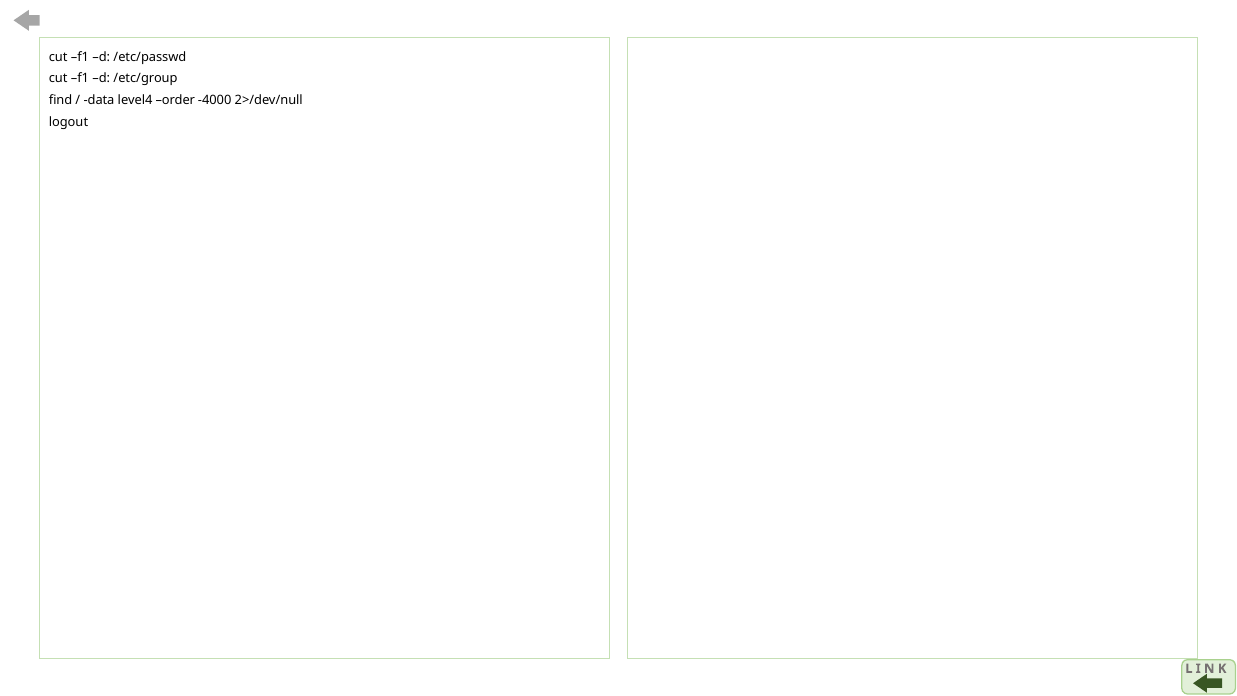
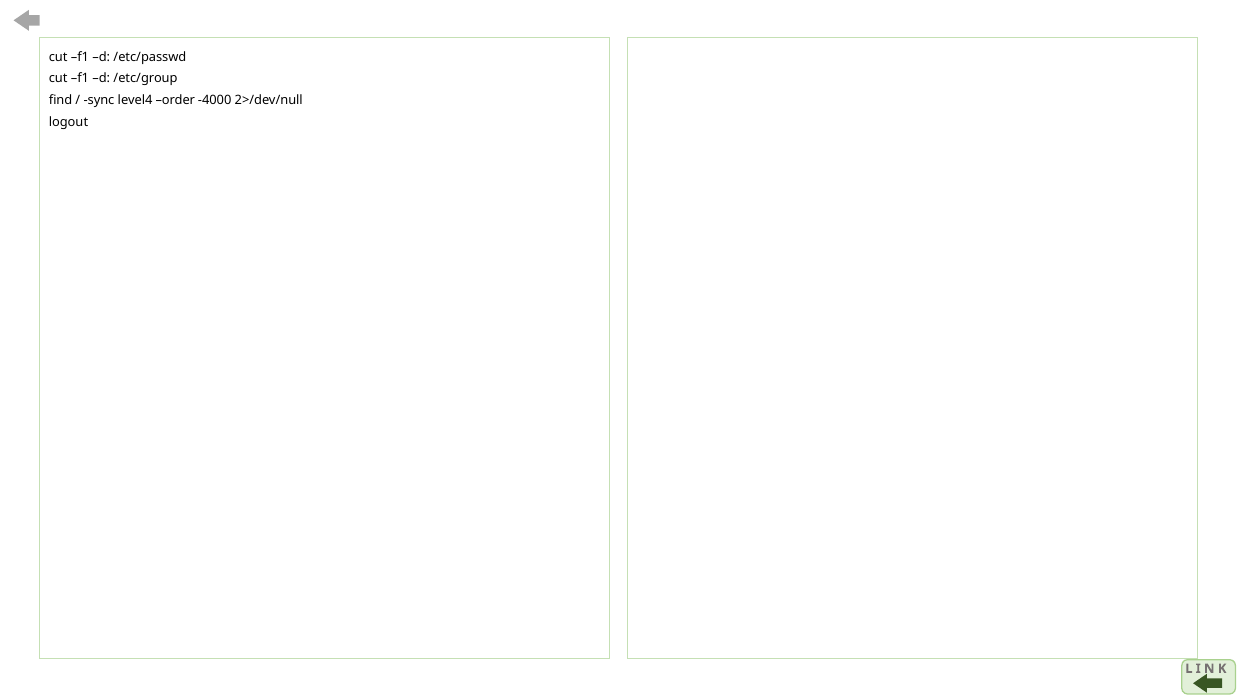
data: data -> sync (99, 100)
